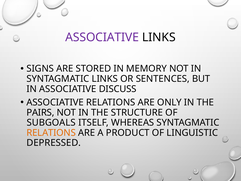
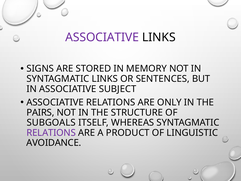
DISCUSS: DISCUSS -> SUBJECT (118, 89)
RELATIONS colour: orange -> purple (51, 133)
DEPRESSED: DEPRESSED -> AVOIDANCE (54, 143)
